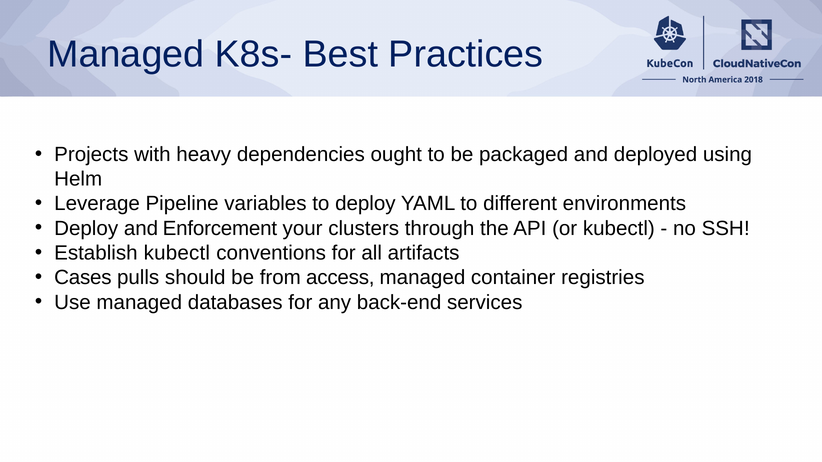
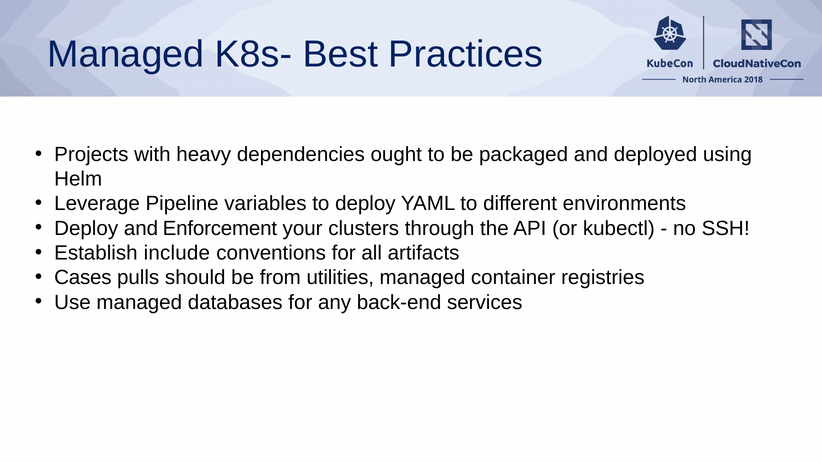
Establish kubectl: kubectl -> include (177, 253)
access: access -> utilities (340, 278)
